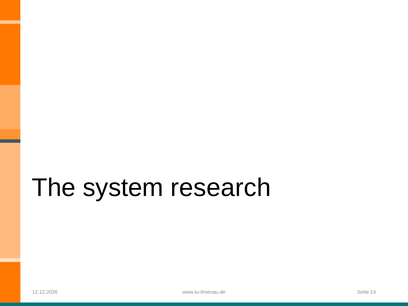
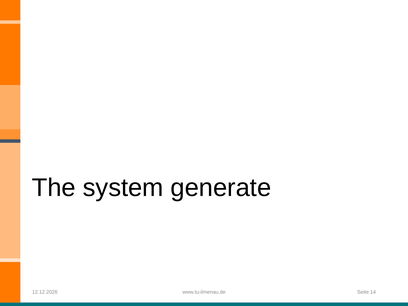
research: research -> generate (221, 188)
